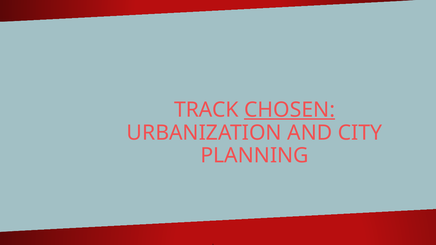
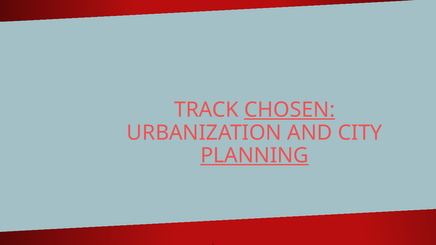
PLANNING underline: none -> present (255, 156)
